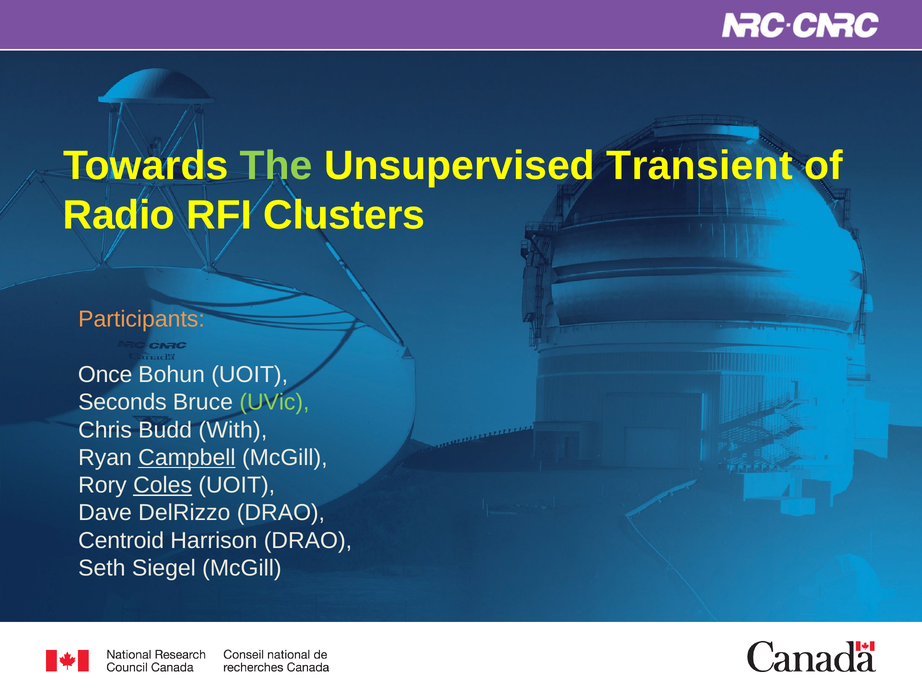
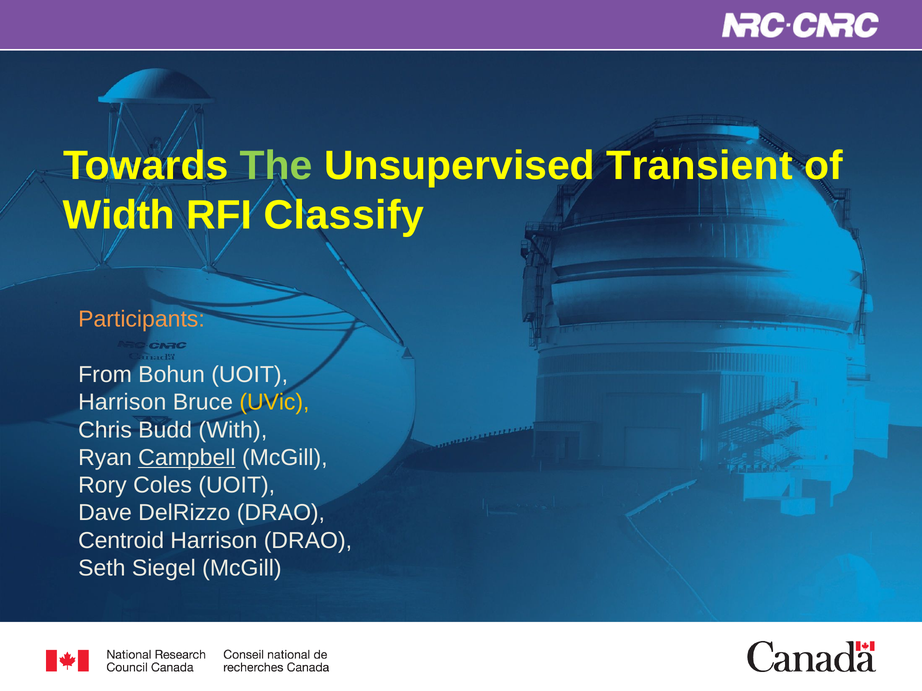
Radio: Radio -> Width (119, 215)
Clusters: Clusters -> Classify (344, 215)
Once: Once -> From (105, 375)
Seconds: Seconds -> Harrison (122, 403)
UVic colour: light green -> yellow (274, 403)
Coles underline: present -> none (163, 486)
